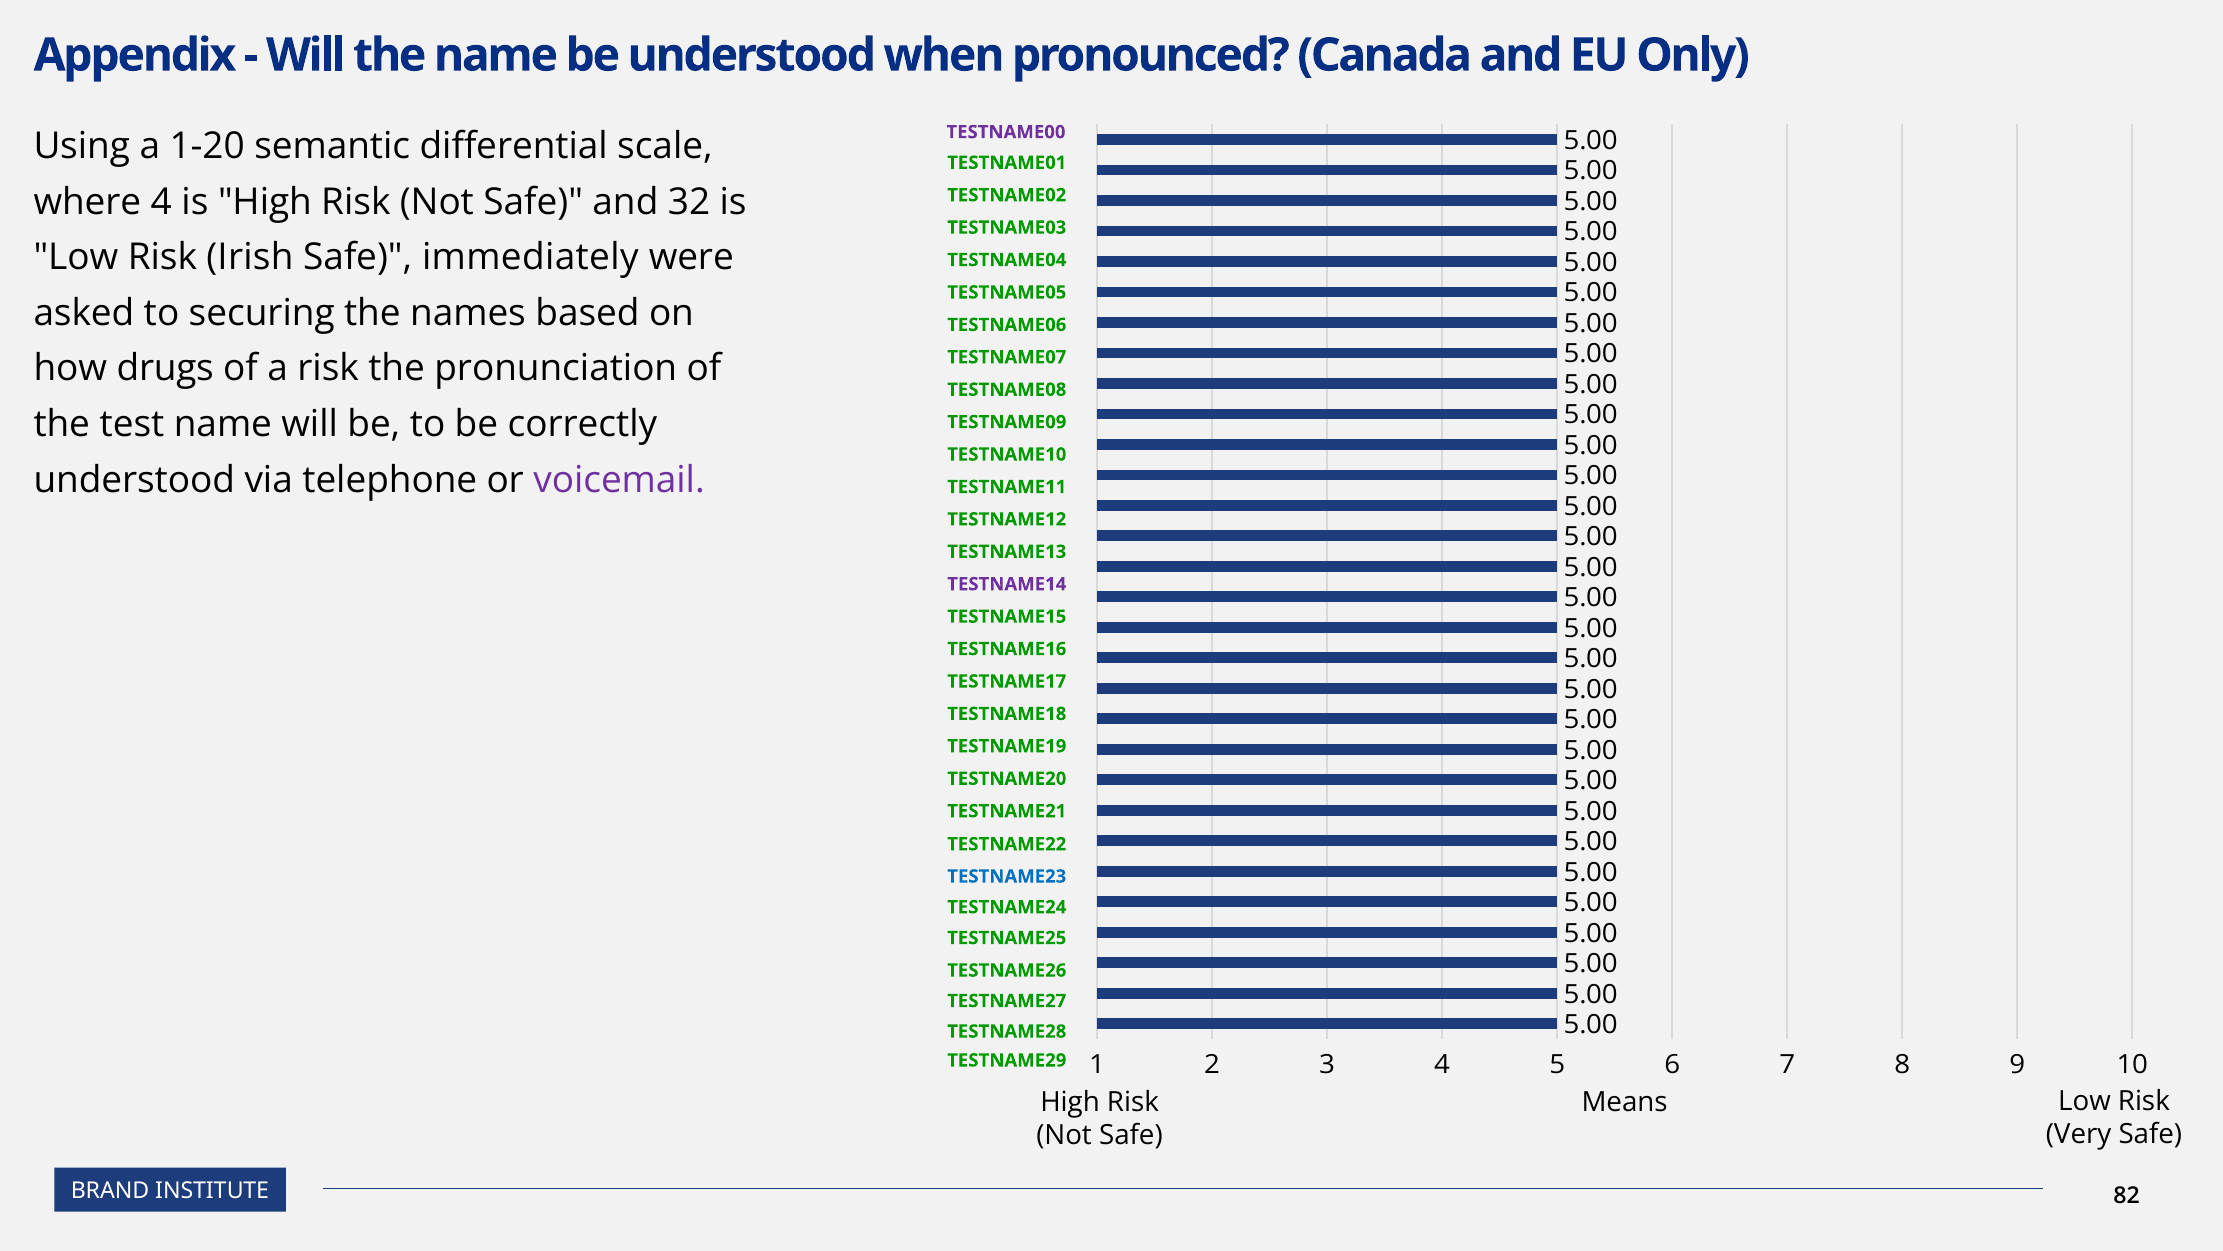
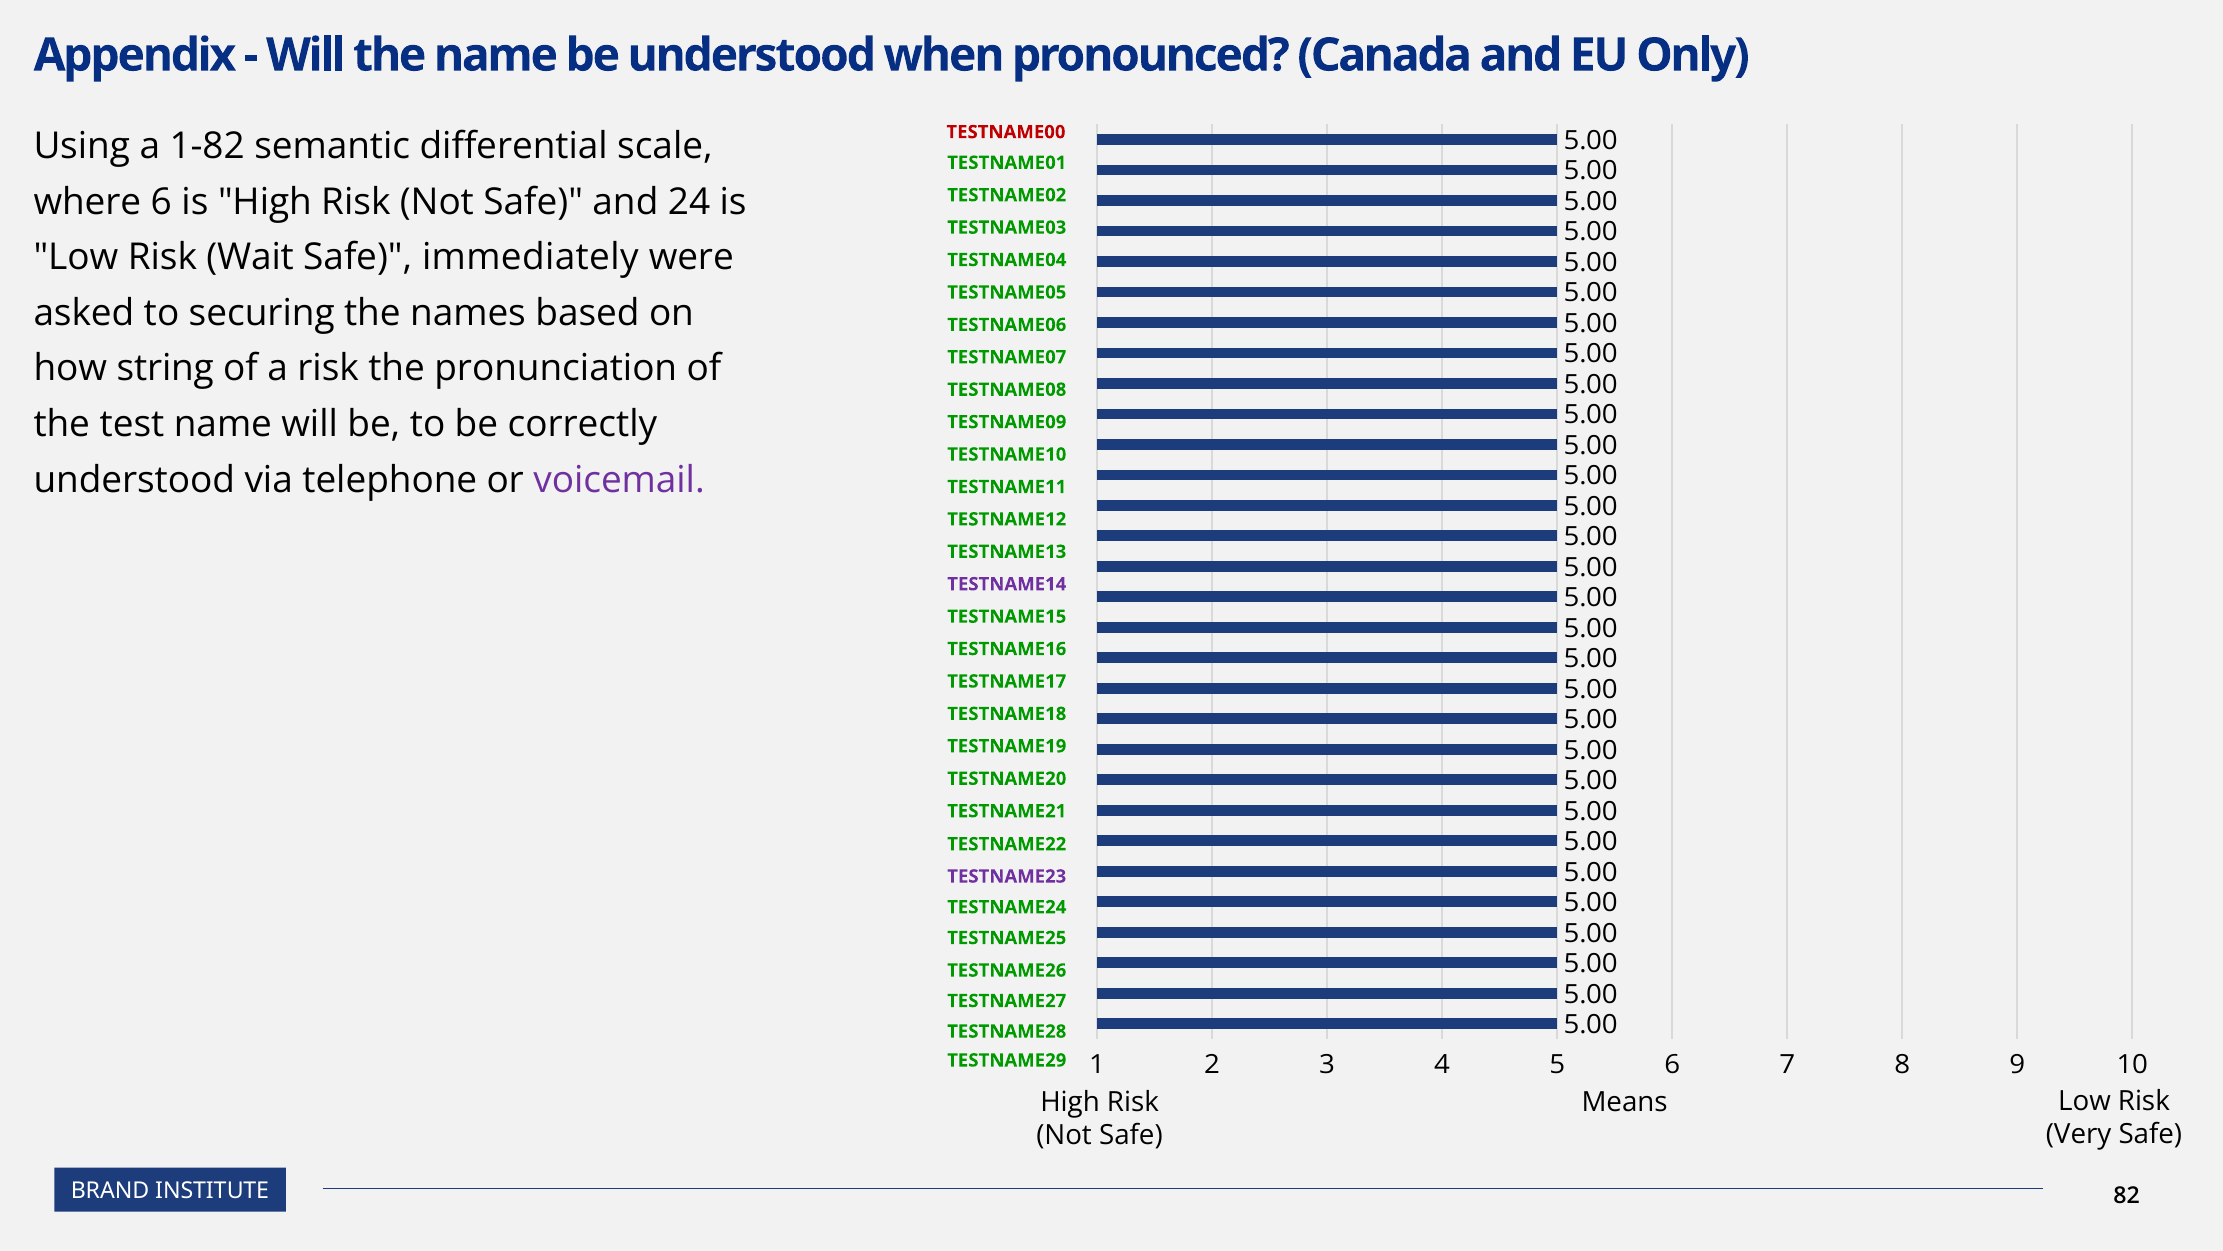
TESTNAME00 colour: purple -> red (1006, 132)
1-20: 1-20 -> 1-82 (207, 146)
where 4: 4 -> 6 (161, 202)
32: 32 -> 24 (689, 202)
Irish: Irish -> Wait (250, 257)
drugs: drugs -> string (165, 369)
TESTNAME23 colour: blue -> purple (1007, 876)
